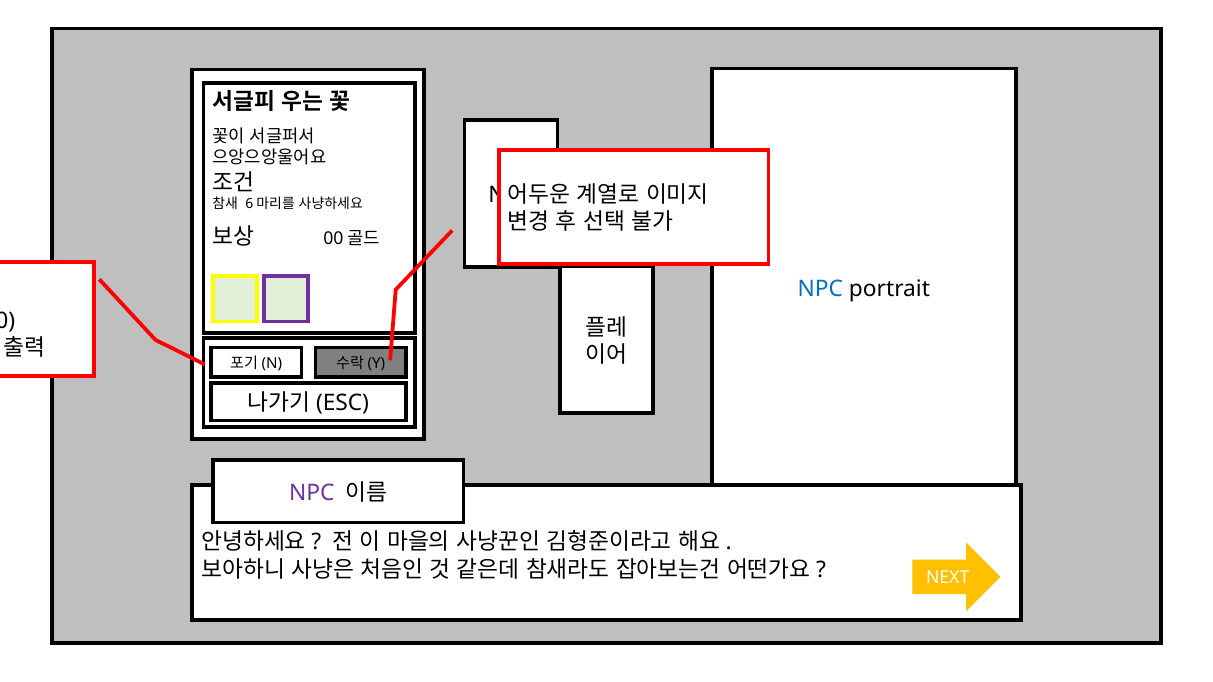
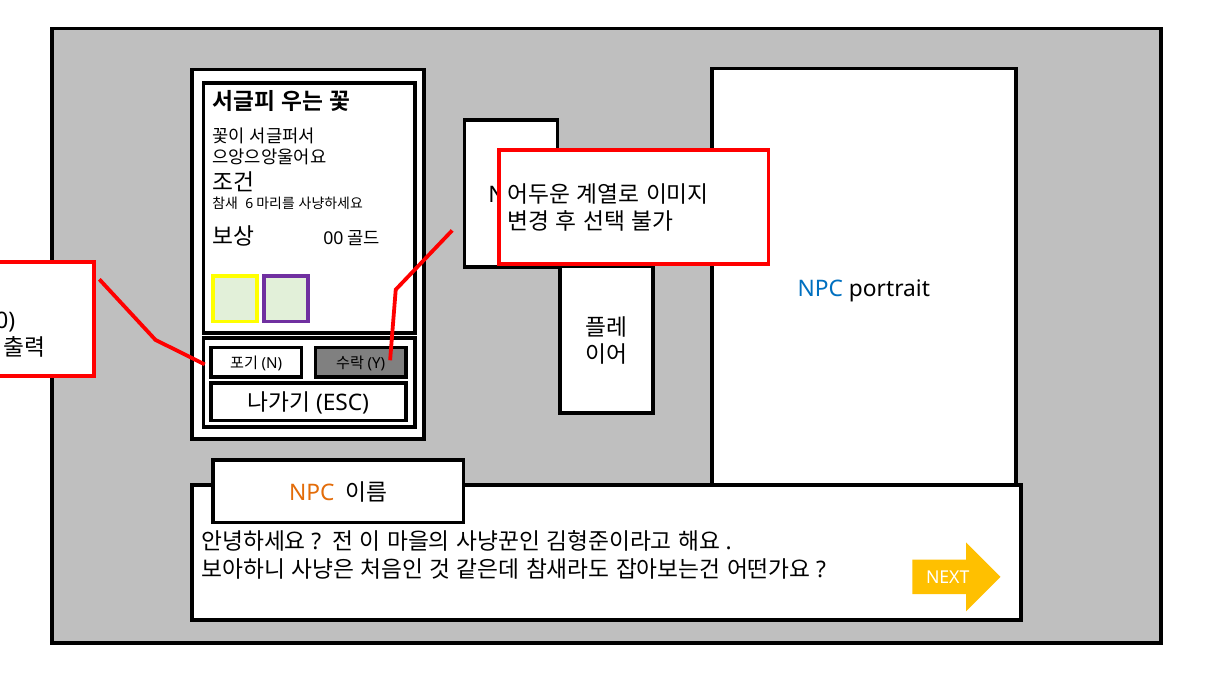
NPC colour: purple -> orange (312, 493)
